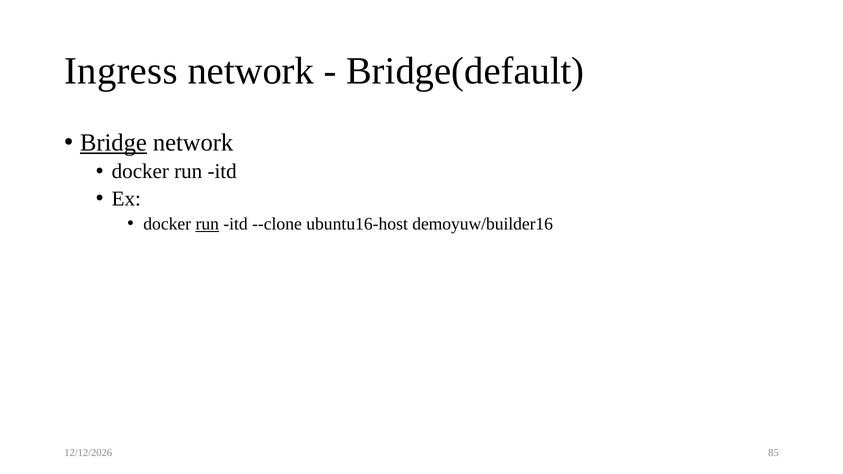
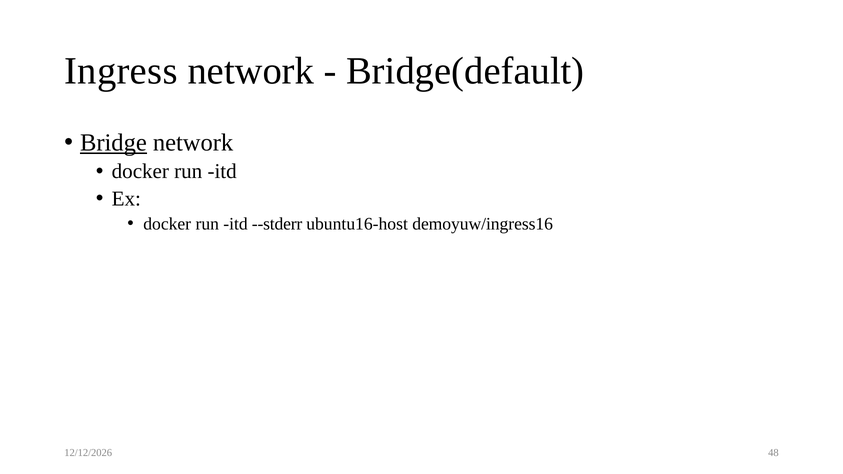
run underline: present -> none (207, 224)
--clone: --clone -> --stderr (277, 224)
demoyuw/builder16: demoyuw/builder16 -> demoyuw/ingress16 (483, 224)
85: 85 -> 48 (773, 453)
